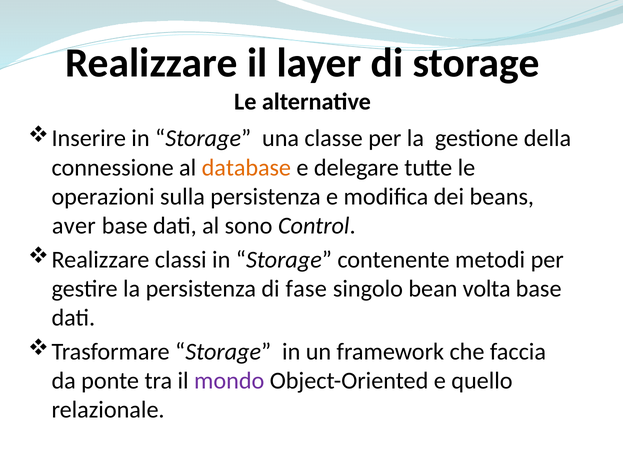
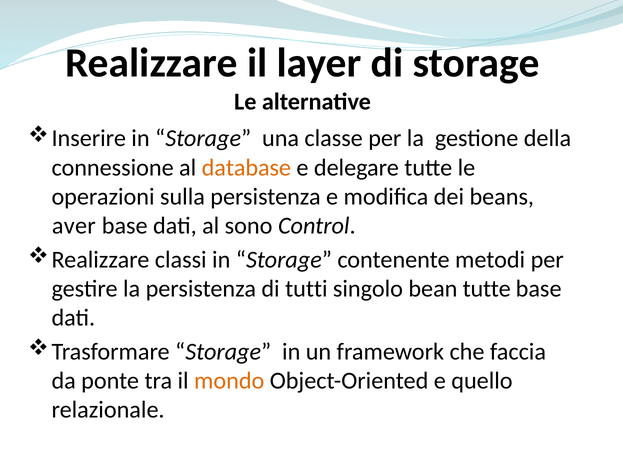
fase: fase -> tutti (306, 289)
bean volta: volta -> tutte (487, 289)
mondo colour: purple -> orange (229, 381)
